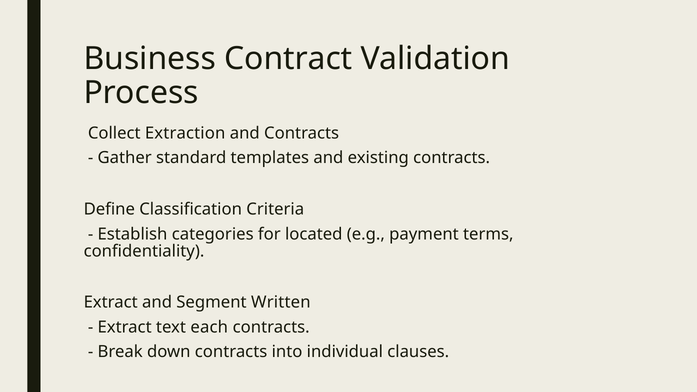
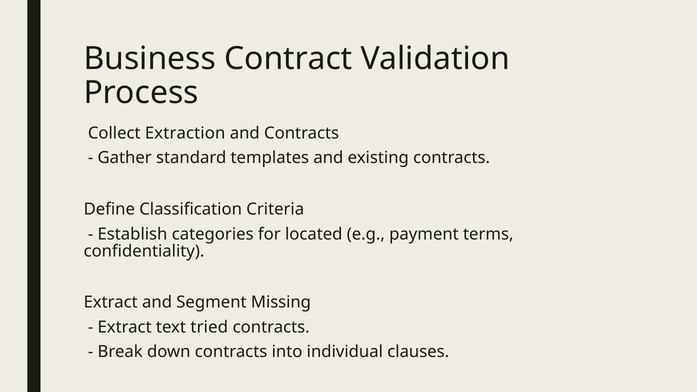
Written: Written -> Missing (281, 302)
each: each -> tried (209, 327)
